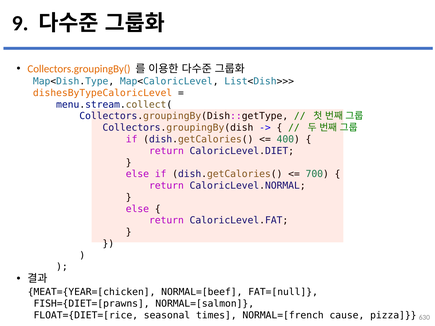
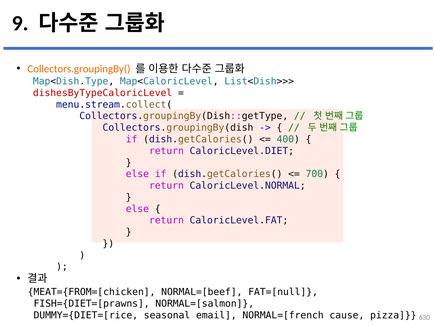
dishesByTypeCaloricLevel colour: orange -> red (103, 93)
MEAT={YEAR=[chicken: MEAT={YEAR=[chicken -> MEAT={FROM=[chicken (92, 292)
FLOAT={DIET=[rice: FLOAT={DIET=[rice -> DUMMY={DIET=[rice (86, 315)
times: times -> email (216, 315)
